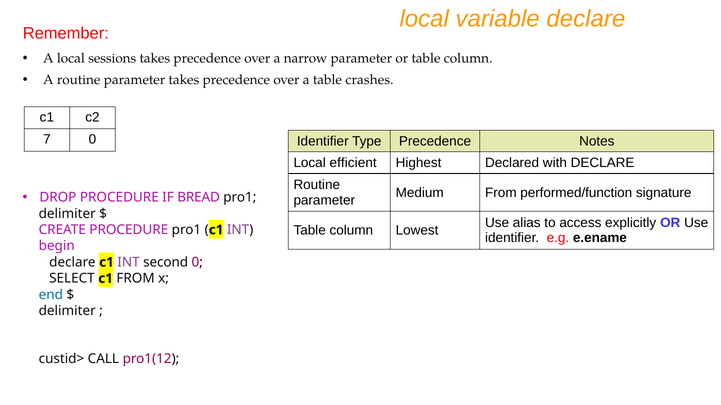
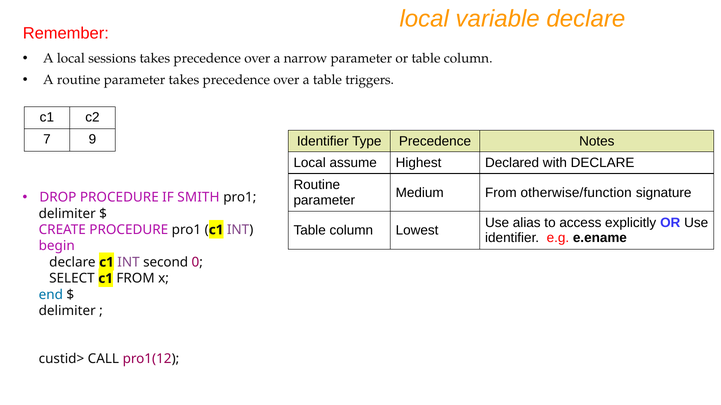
crashes: crashes -> triggers (370, 80)
7 0: 0 -> 9 (92, 139)
efficient: efficient -> assume (353, 163)
performed/function: performed/function -> otherwise/function (576, 193)
BREAD: BREAD -> SMITH (198, 198)
